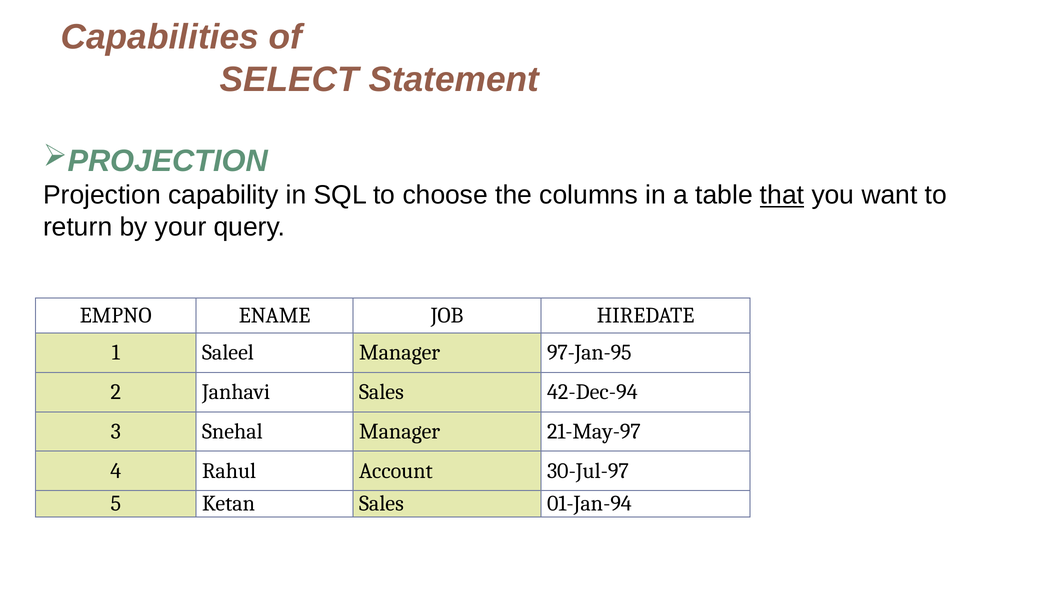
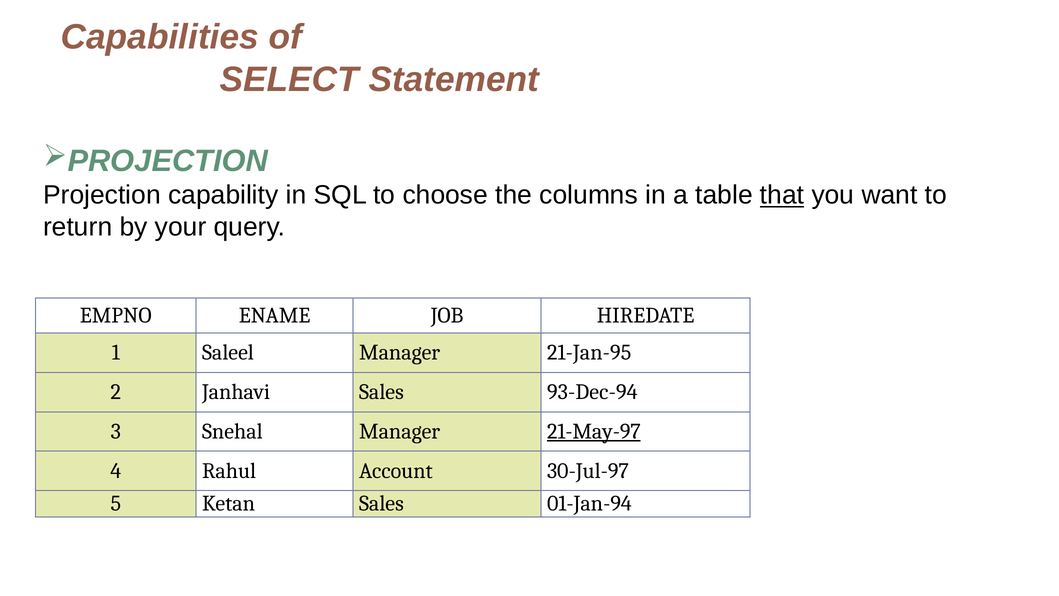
97-Jan-95: 97-Jan-95 -> 21-Jan-95 (589, 352)
42-Dec-94: 42-Dec-94 -> 93-Dec-94 (592, 392)
21-May-97 underline: none -> present (594, 431)
